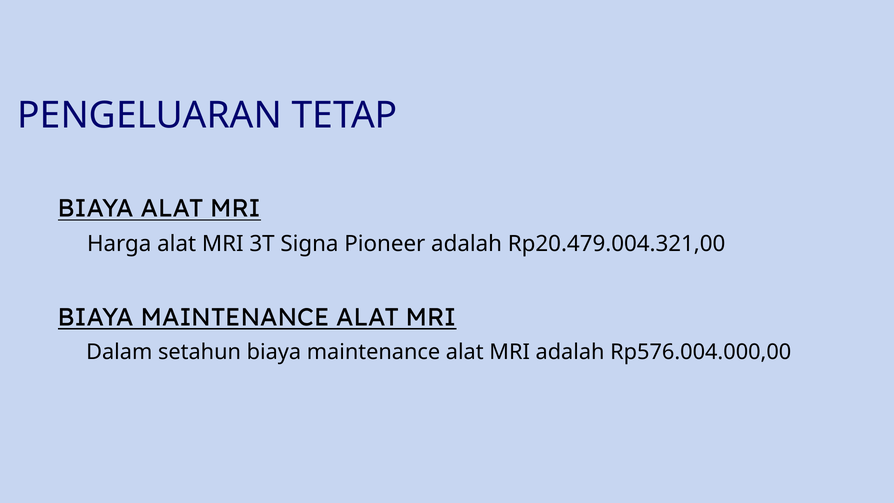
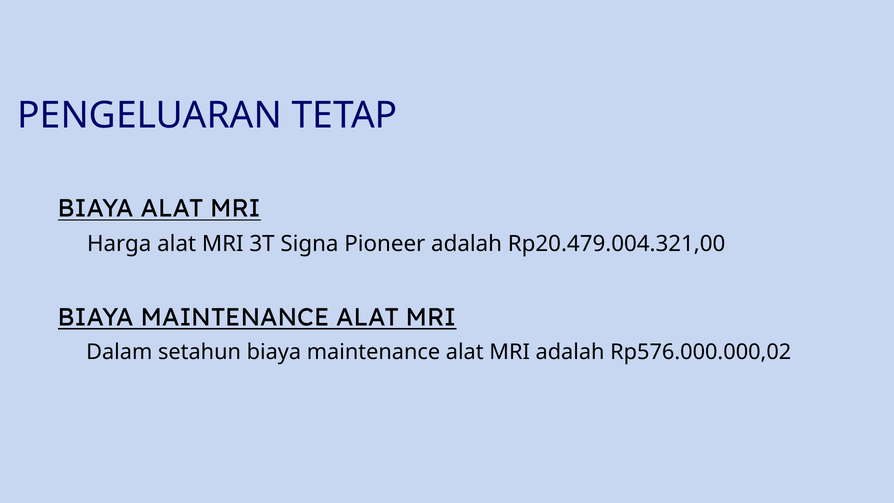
Rp576.004.000,00: Rp576.004.000,00 -> Rp576.000.000,02 (701, 352)
